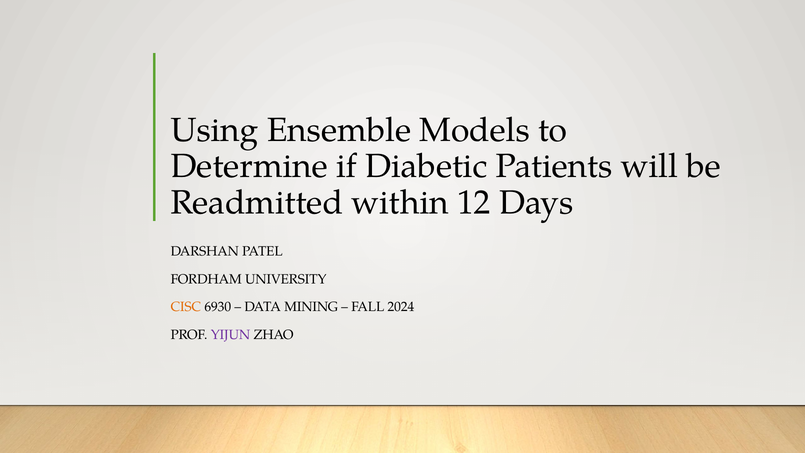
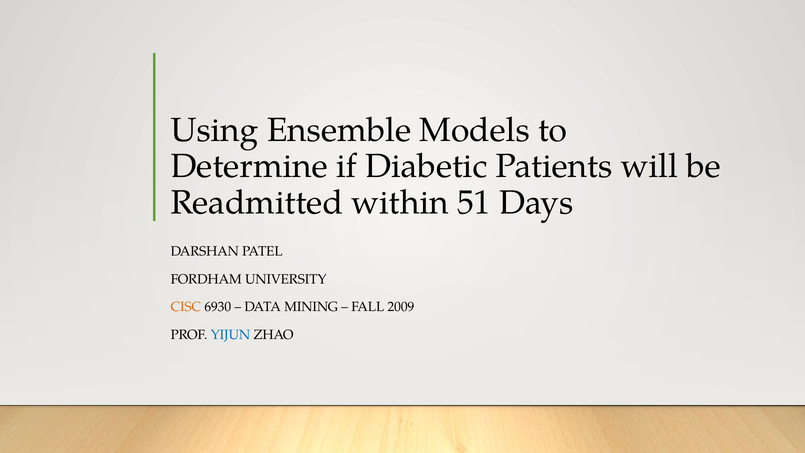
12: 12 -> 51 (474, 202)
2024: 2024 -> 2009 (401, 307)
YIJUN colour: purple -> blue (231, 334)
